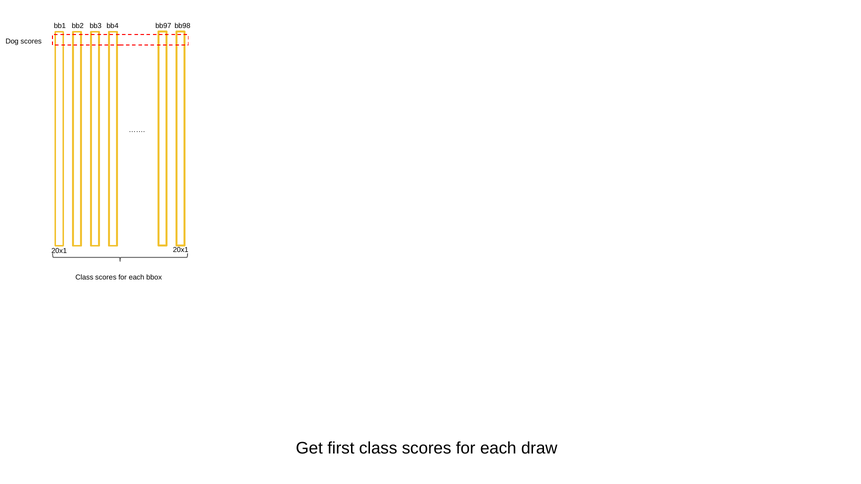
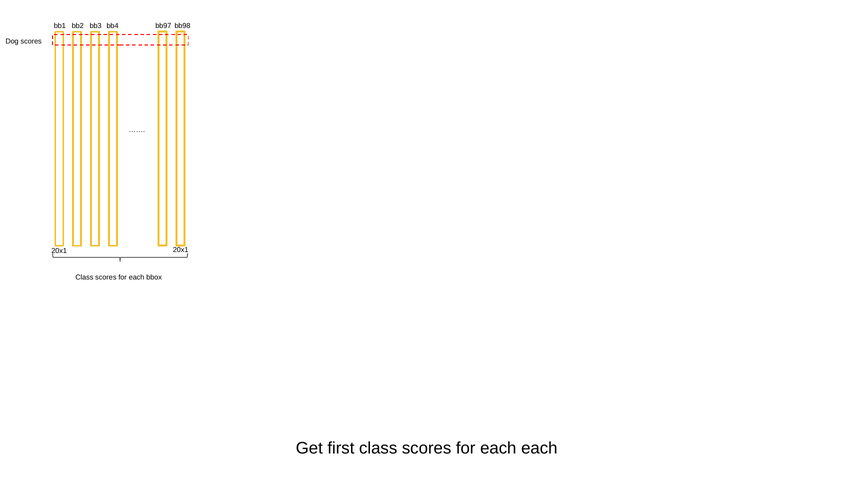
each draw: draw -> each (539, 449)
